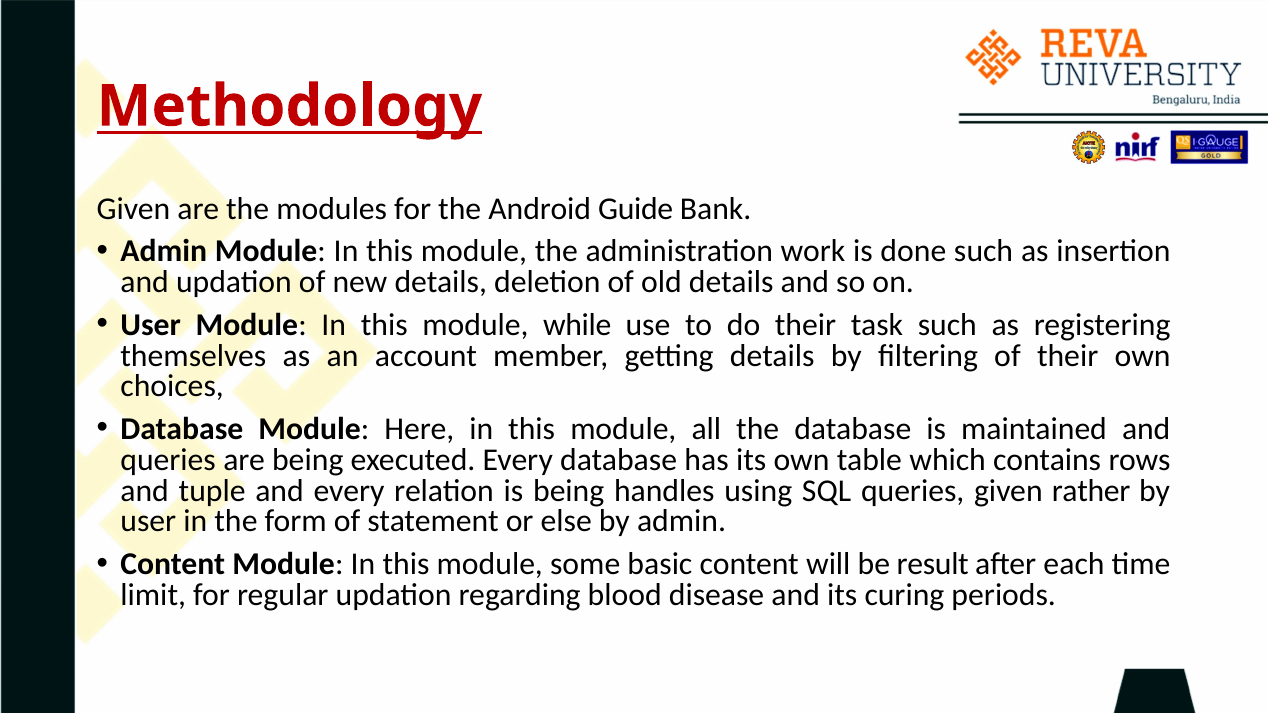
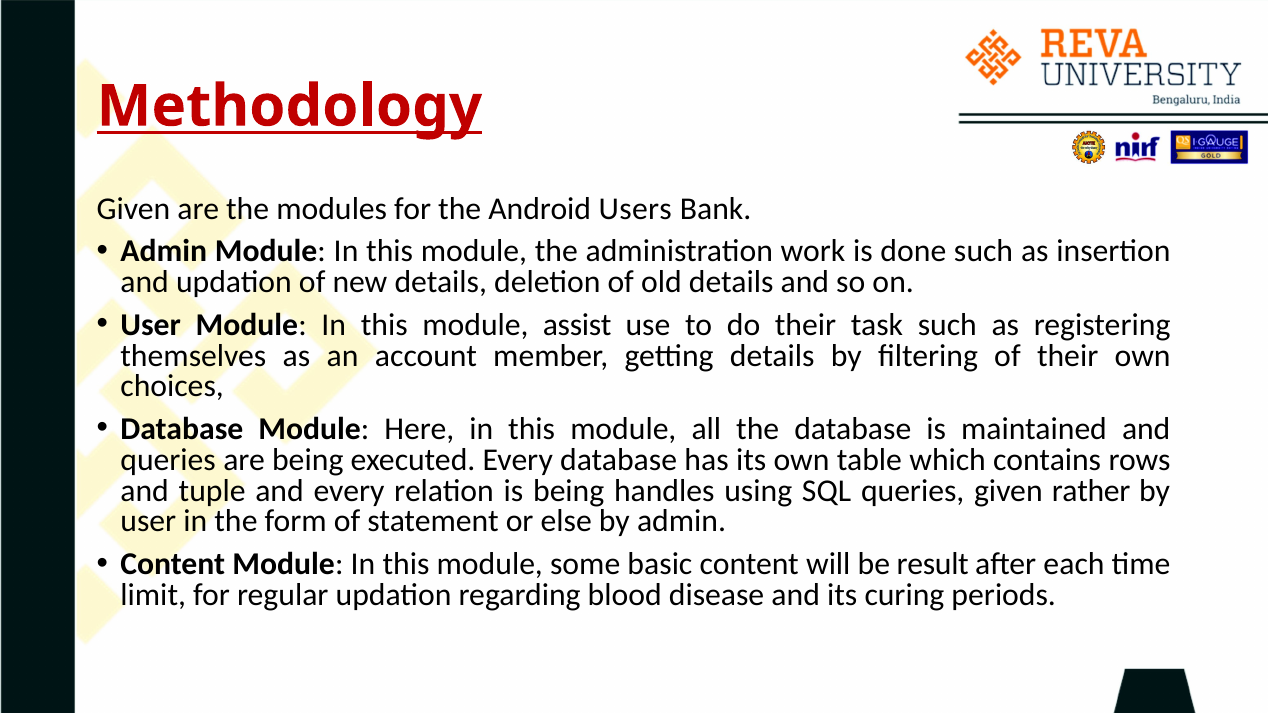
Guide: Guide -> Users (635, 209)
while: while -> assist (577, 325)
